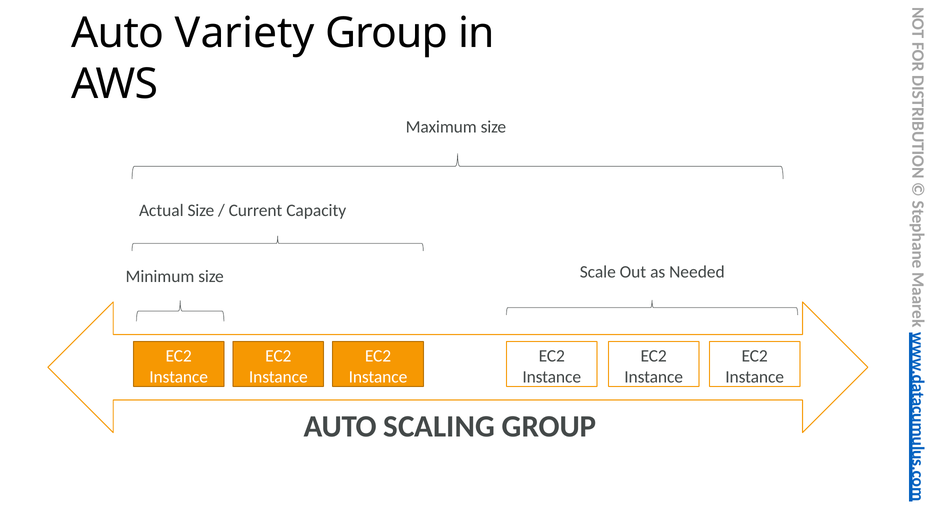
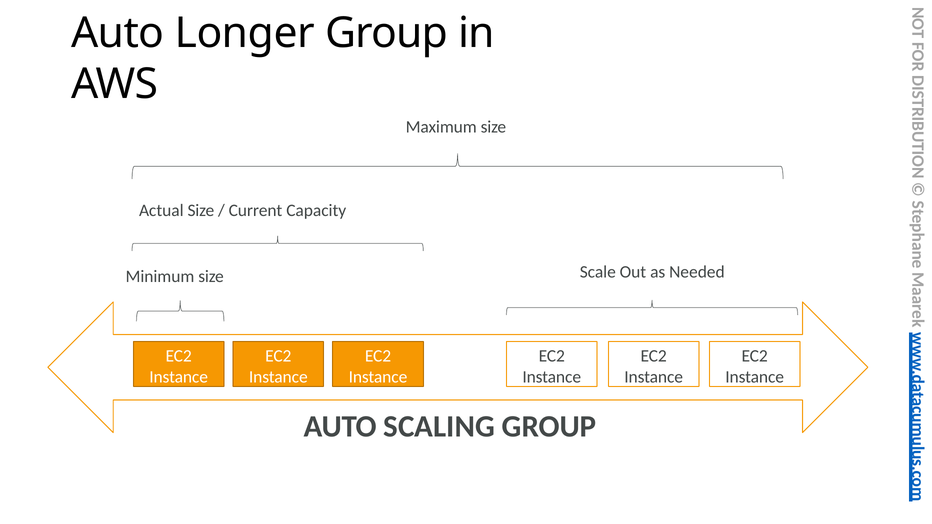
Variety: Variety -> Longer (245, 33)
